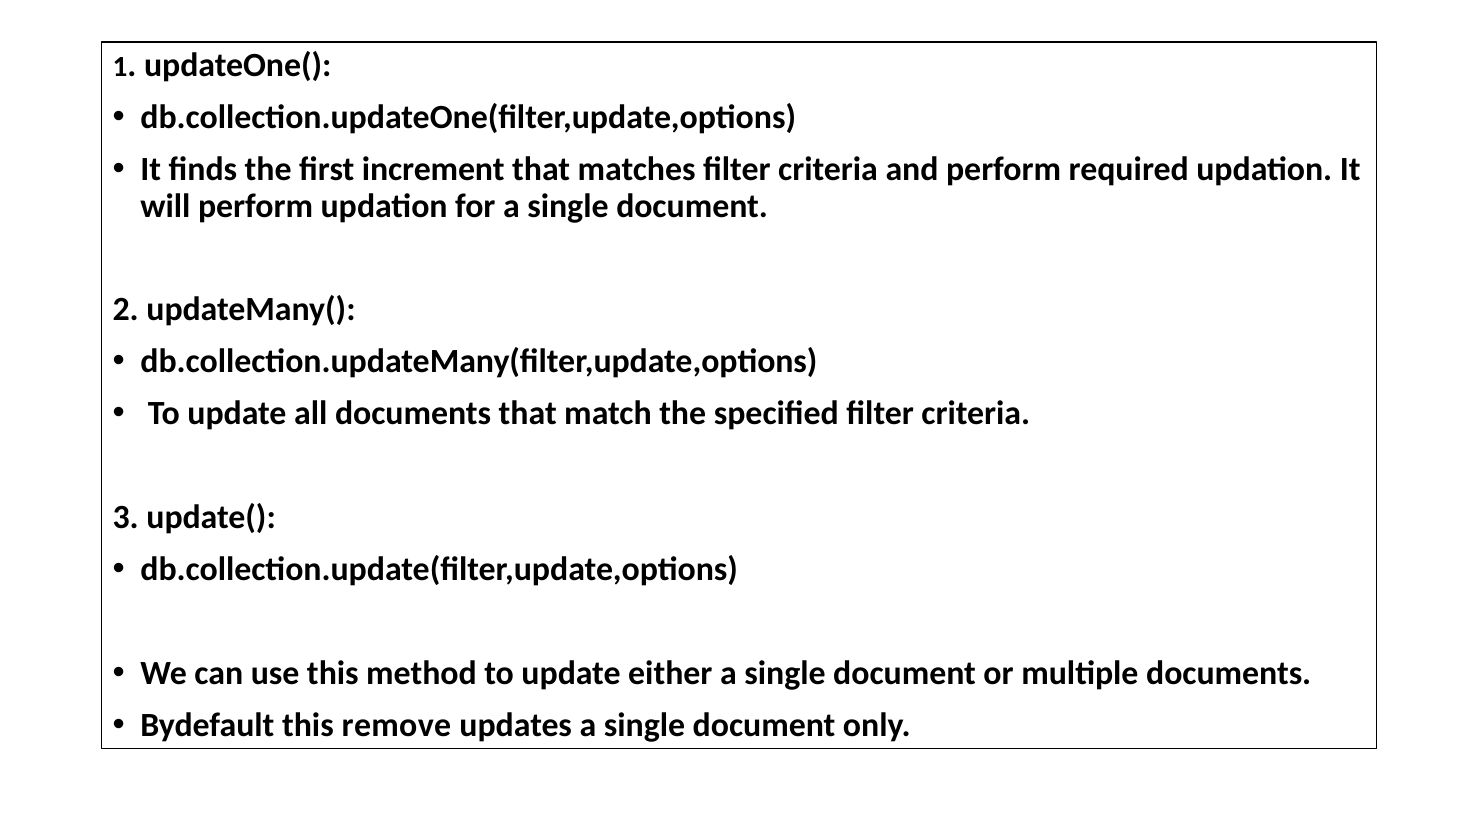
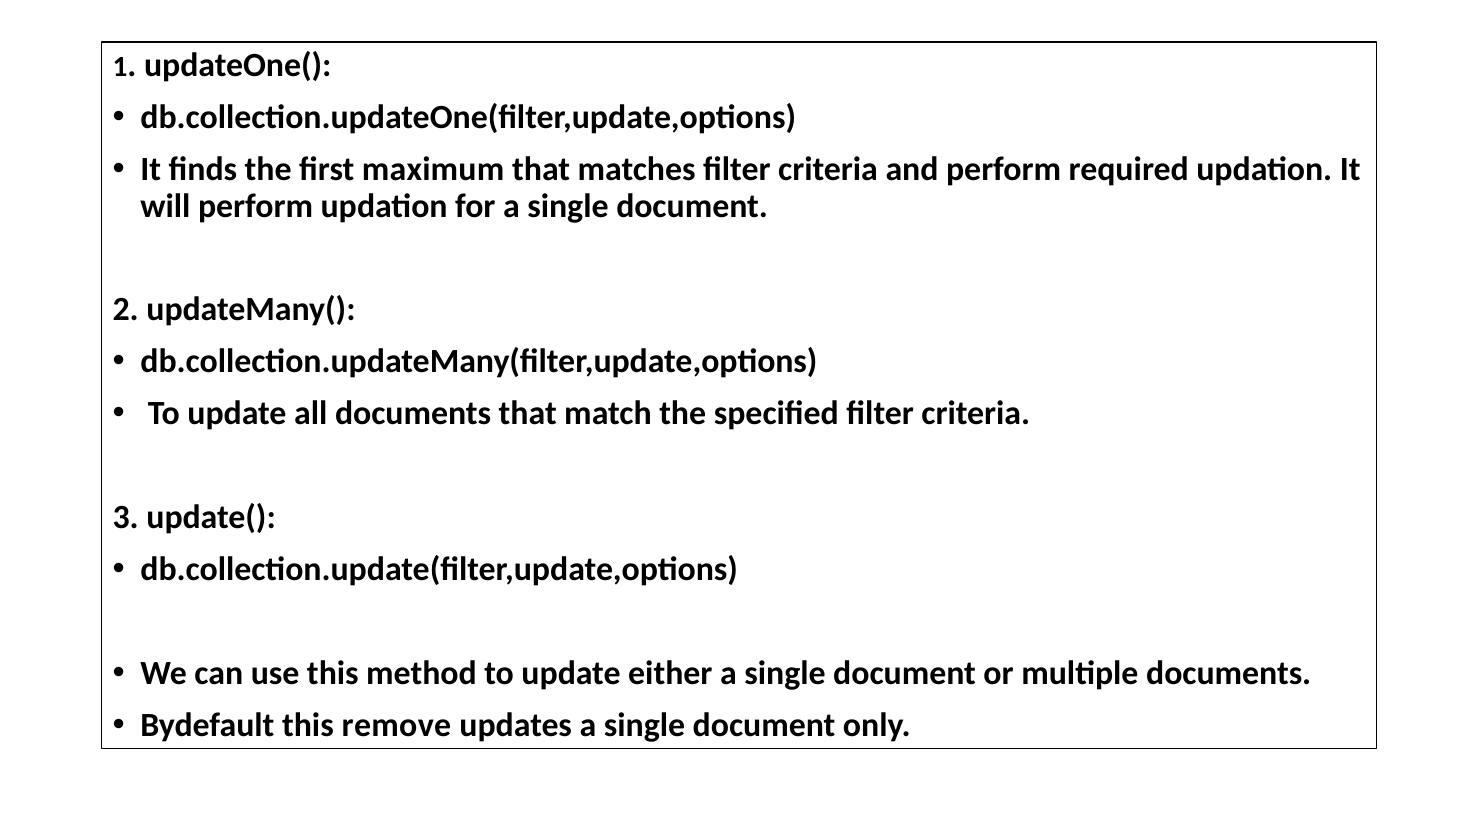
increment: increment -> maximum (433, 169)
